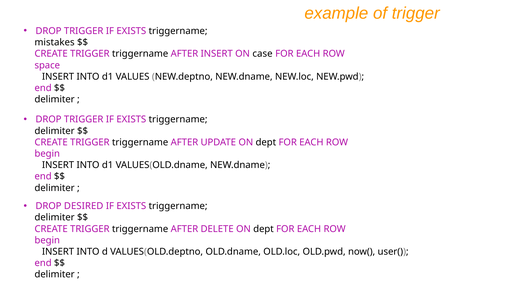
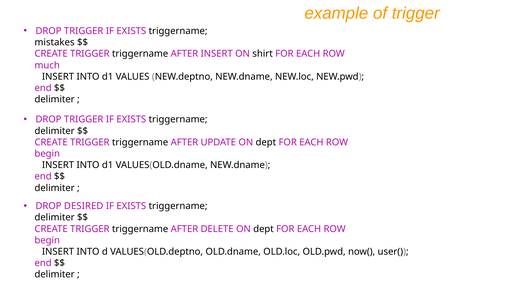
case: case -> shirt (263, 54)
space: space -> much (47, 65)
